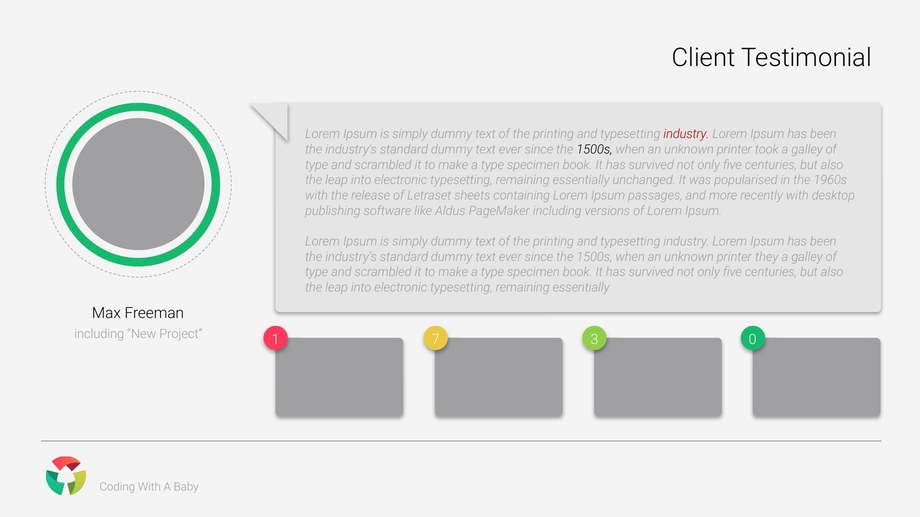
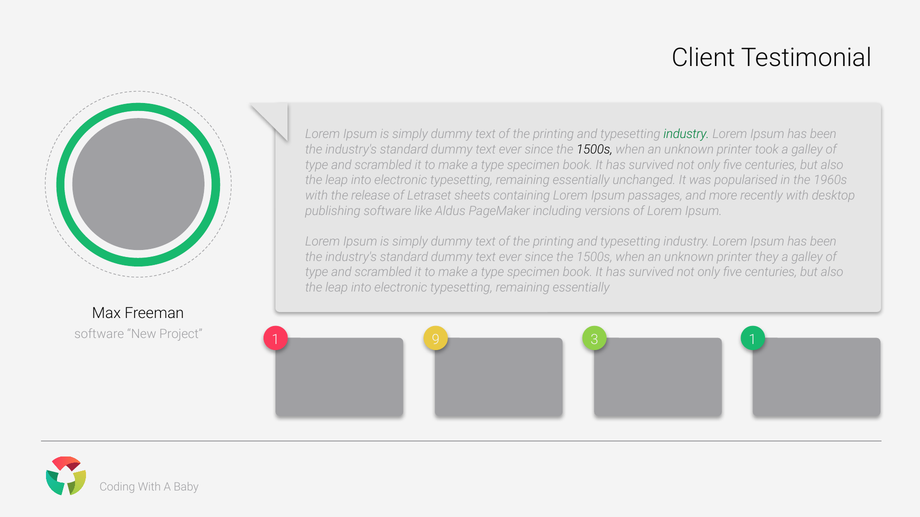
industry colour: red -> green (686, 134)
including: including -> software (99, 334)
7: 7 -> 9 (436, 340)
3 0: 0 -> 1 (753, 340)
